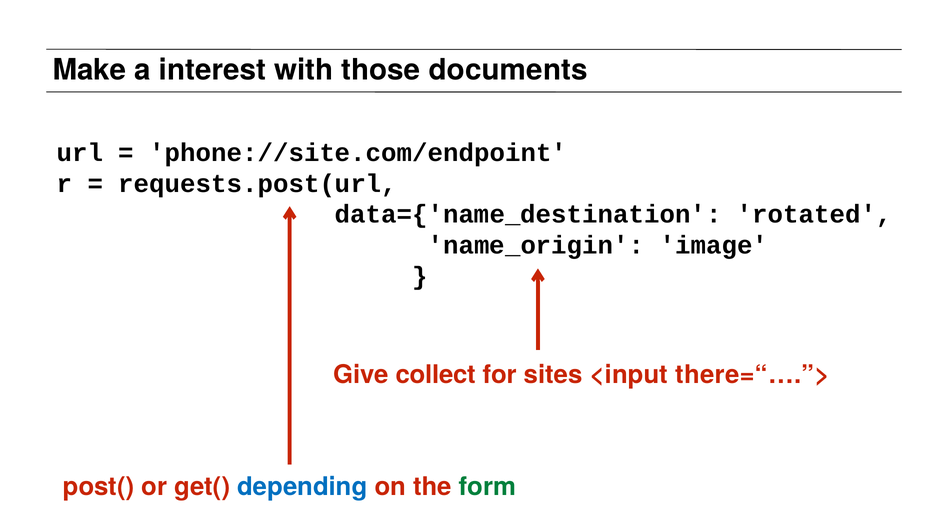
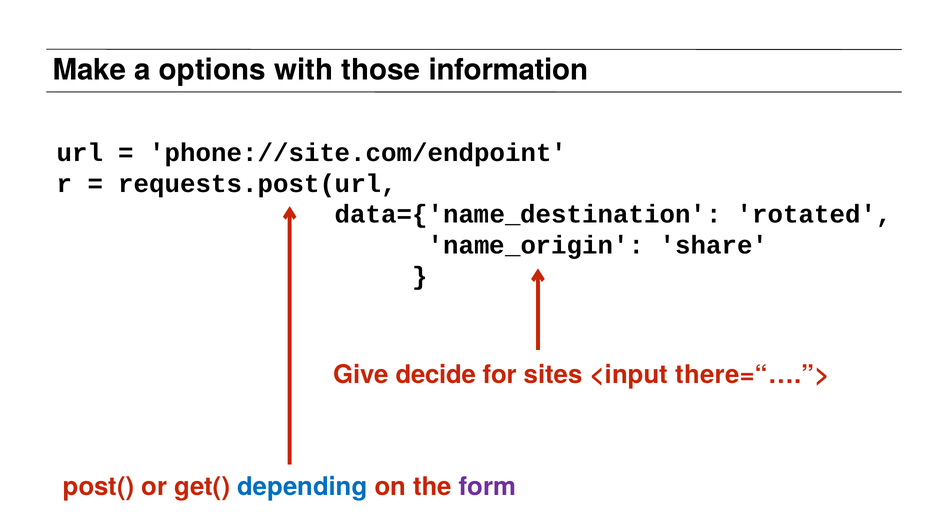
interest: interest -> options (212, 70)
documents: documents -> information (508, 70)
image: image -> share (714, 245)
collect: collect -> decide (436, 375)
form colour: green -> purple (487, 487)
